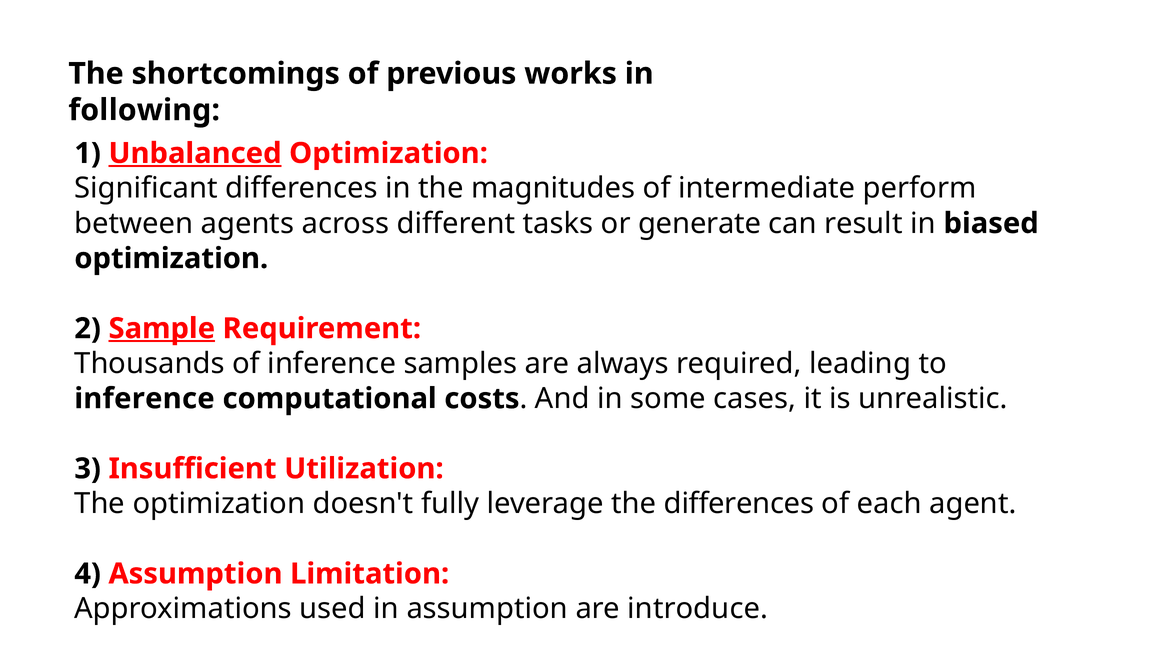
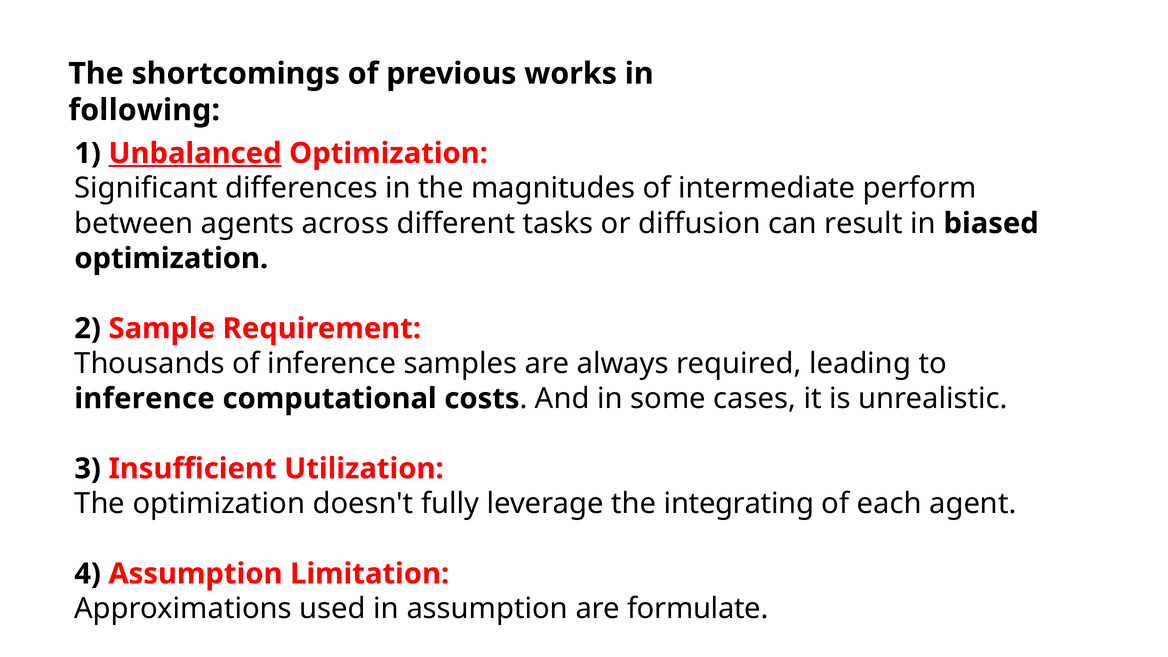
generate: generate -> diffusion (699, 223)
Sample underline: present -> none (162, 329)
the differences: differences -> integrating (739, 504)
introduce: introduce -> formulate (698, 609)
